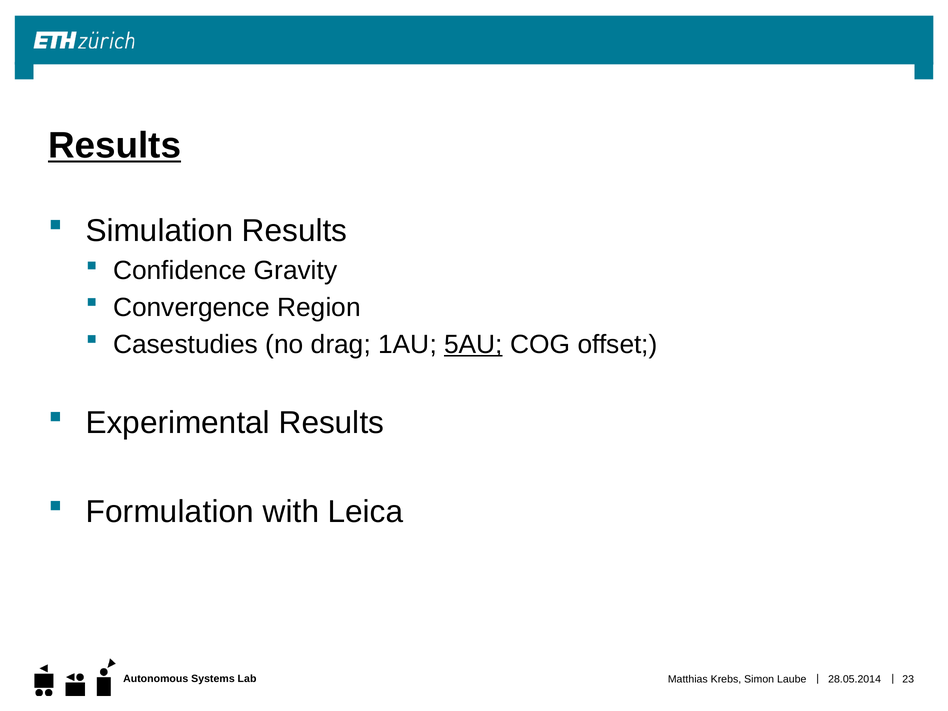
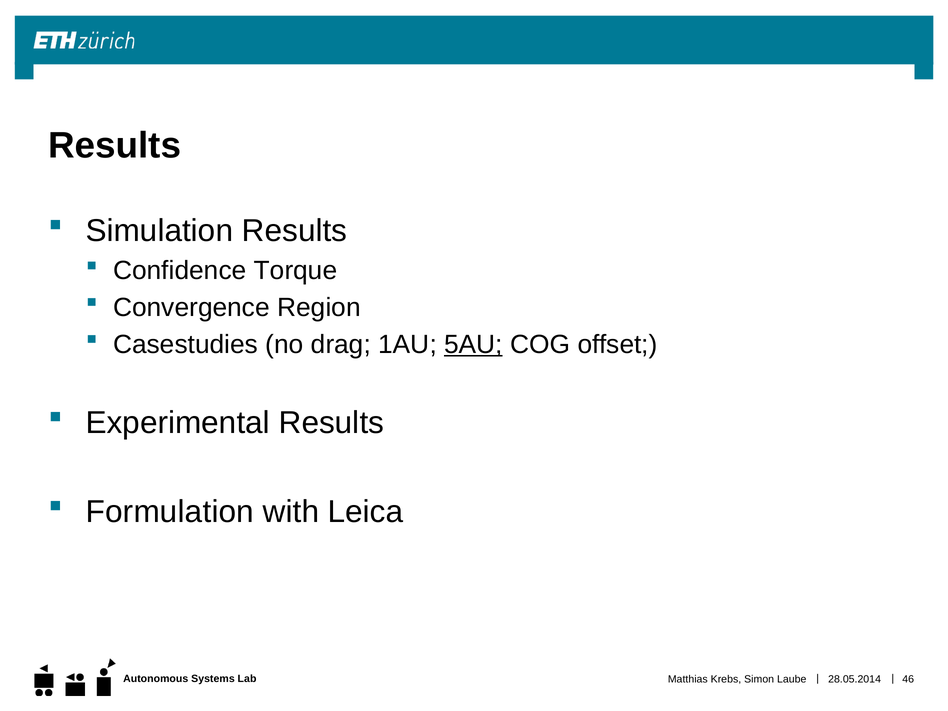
Results underline: present -> none (115, 146)
Gravity: Gravity -> Torque (296, 271)
23: 23 -> 46 (908, 679)
